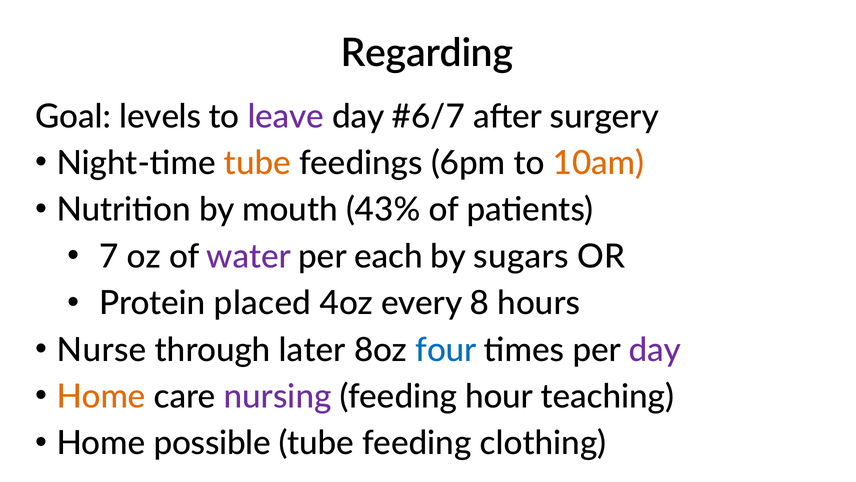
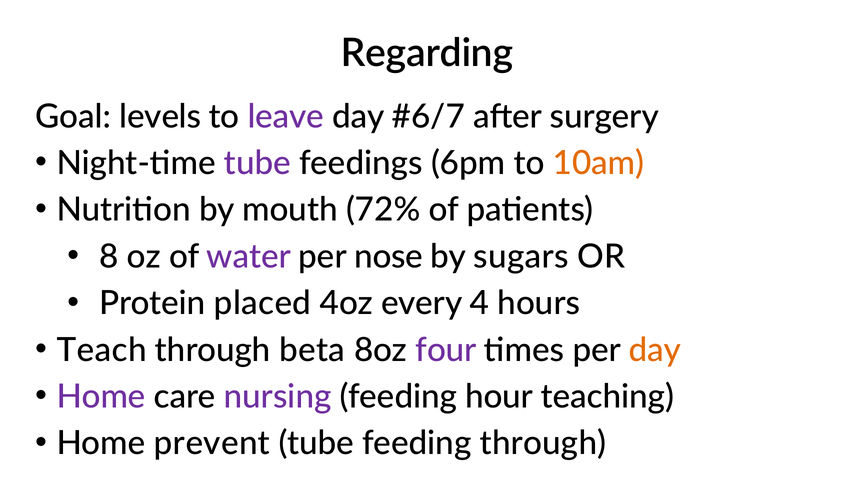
tube colour: orange -> purple (257, 163)
43%: 43% -> 72% (383, 210)
7: 7 -> 8 (109, 256)
each: each -> nose (389, 256)
8: 8 -> 4 (479, 303)
Nurse: Nurse -> Teach (102, 350)
later: later -> beta (312, 350)
four colour: blue -> purple (446, 350)
day colour: purple -> orange (655, 350)
Home colour: orange -> purple (101, 396)
possible: possible -> prevent (212, 443)
feeding clothing: clothing -> through (543, 443)
